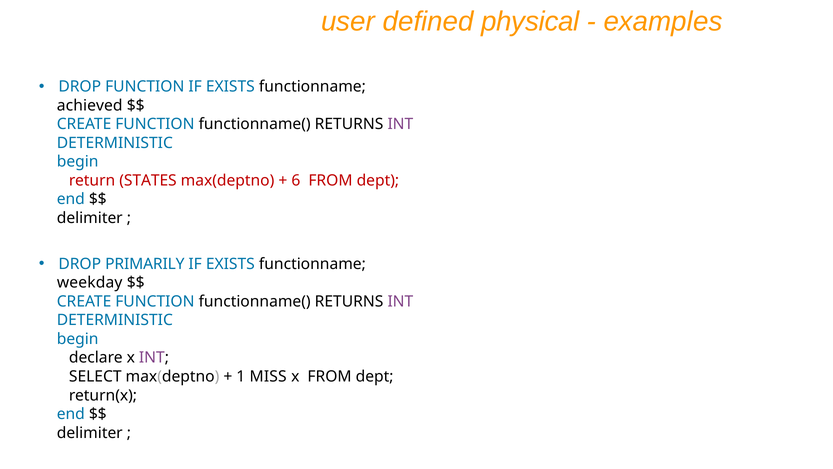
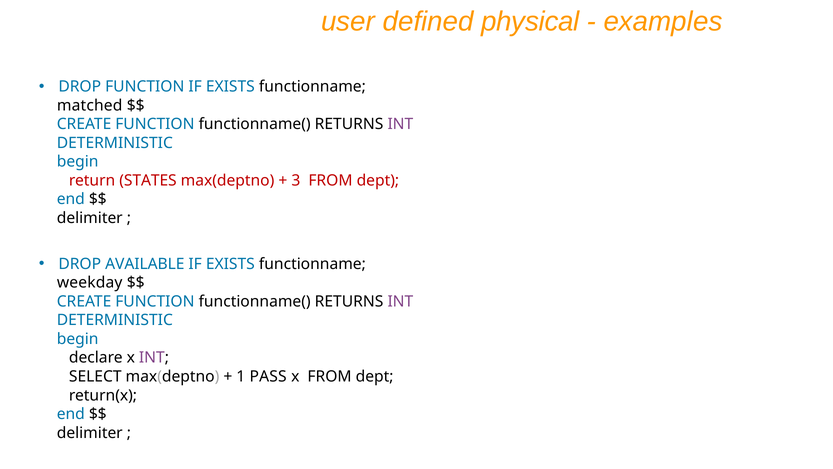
achieved: achieved -> matched (90, 105)
6: 6 -> 3 (296, 180)
PRIMARILY: PRIMARILY -> AVAILABLE (145, 264)
MISS: MISS -> PASS (268, 376)
